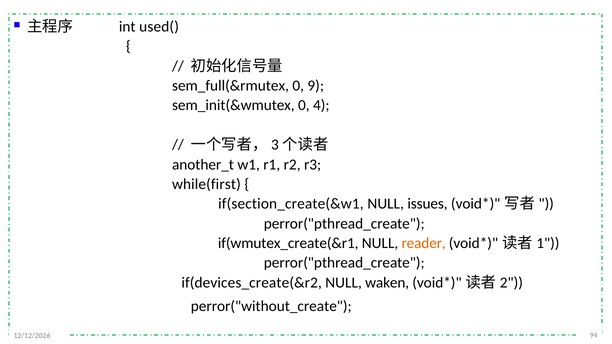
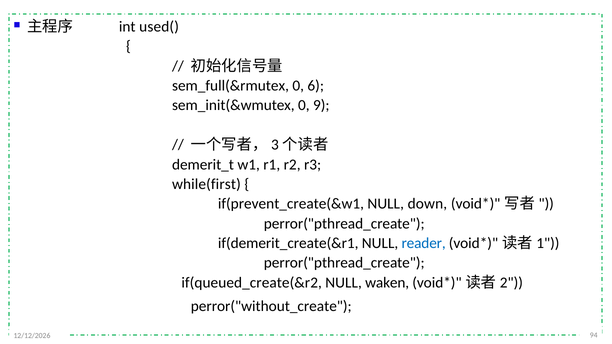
9: 9 -> 6 (316, 86)
4: 4 -> 9 (321, 105)
another_t: another_t -> demerit_t (203, 165)
if(section_create(&w1: if(section_create(&w1 -> if(prevent_create(&w1 (291, 204)
issues: issues -> down (427, 204)
if(wmutex_create(&r1: if(wmutex_create(&r1 -> if(demerit_create(&r1 (288, 243)
reader colour: orange -> blue (424, 243)
if(devices_create(&r2: if(devices_create(&r2 -> if(queued_create(&r2 (252, 283)
